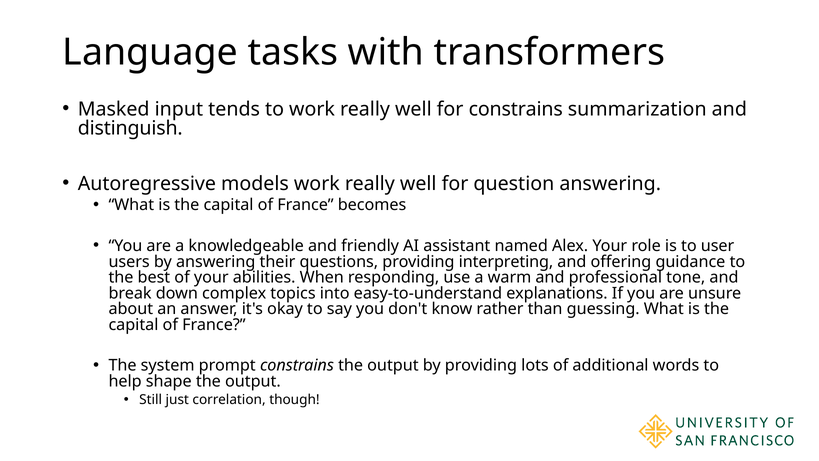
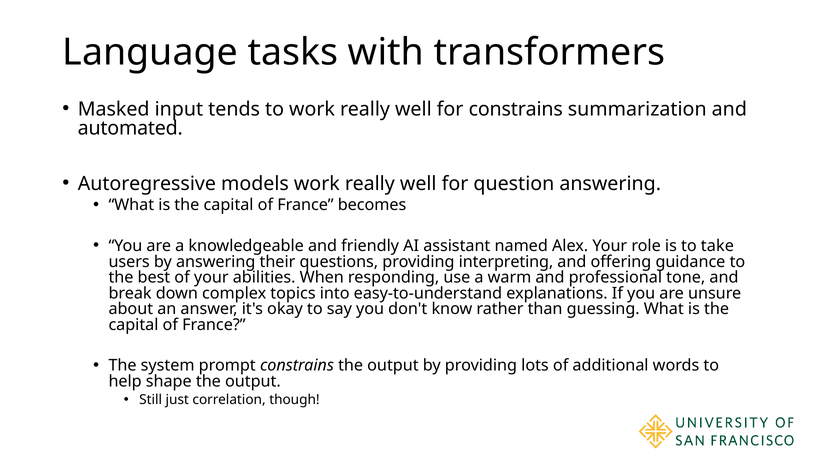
distinguish: distinguish -> automated (130, 128)
user: user -> take (717, 246)
